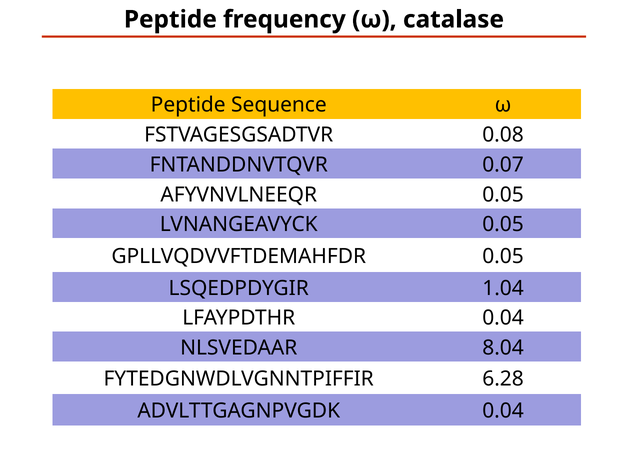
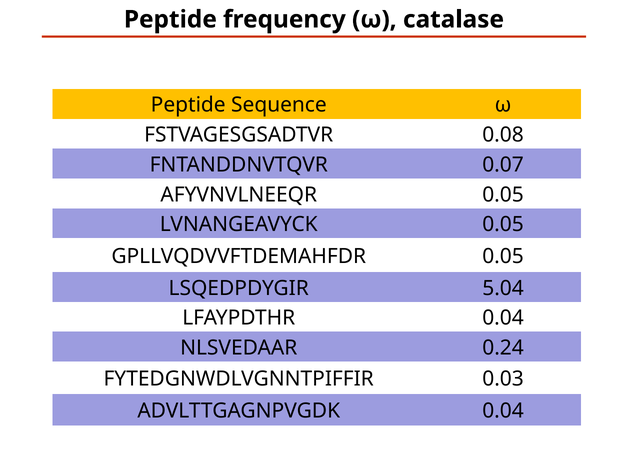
1.04: 1.04 -> 5.04 (503, 288)
8.04: 8.04 -> 0.24 (503, 348)
6.28: 6.28 -> 0.03 (503, 379)
